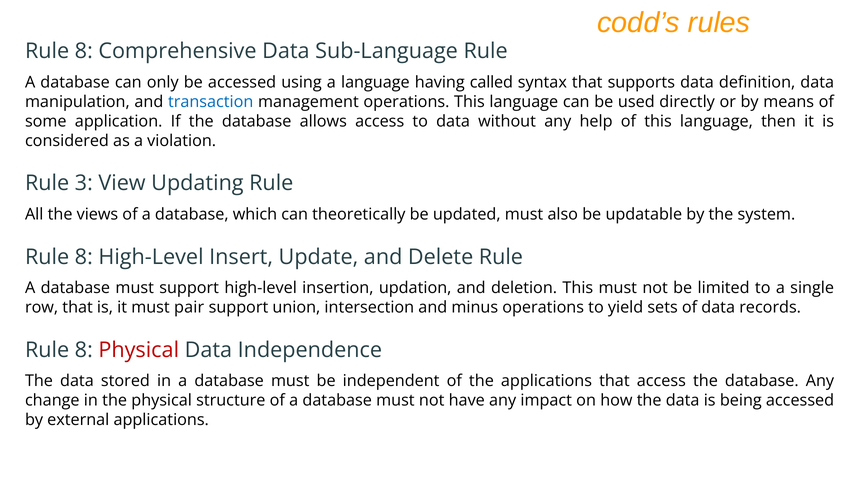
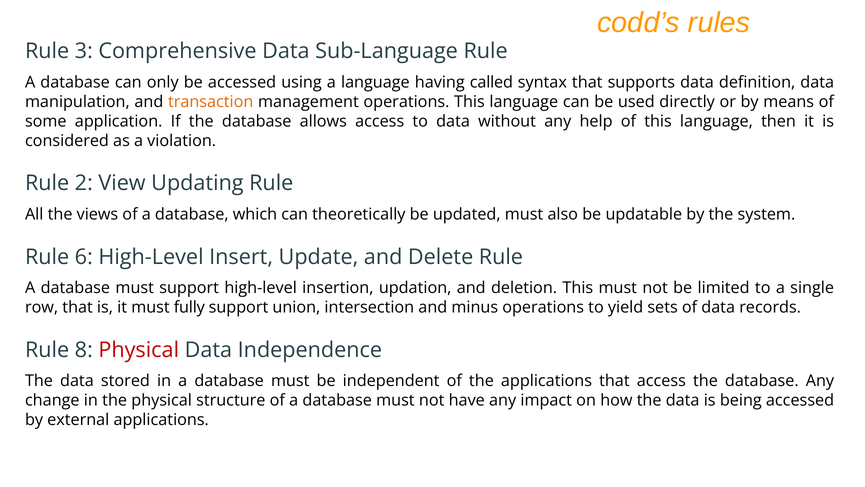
8: 8 -> 3 (84, 51)
transaction colour: blue -> orange (211, 102)
3: 3 -> 2 (84, 183)
8: 8 -> 6 (84, 257)
pair: pair -> fully (189, 307)
